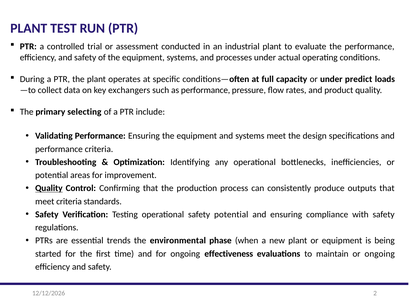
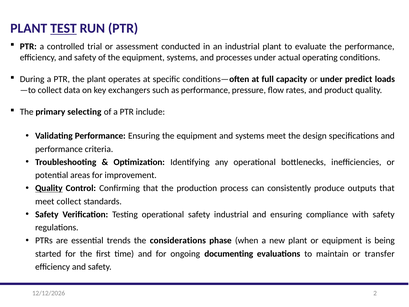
TEST underline: none -> present (64, 28)
meet criteria: criteria -> collect (69, 201)
safety potential: potential -> industrial (231, 214)
environmental: environmental -> considerations (178, 240)
effectiveness: effectiveness -> documenting (229, 253)
or ongoing: ongoing -> transfer (380, 253)
